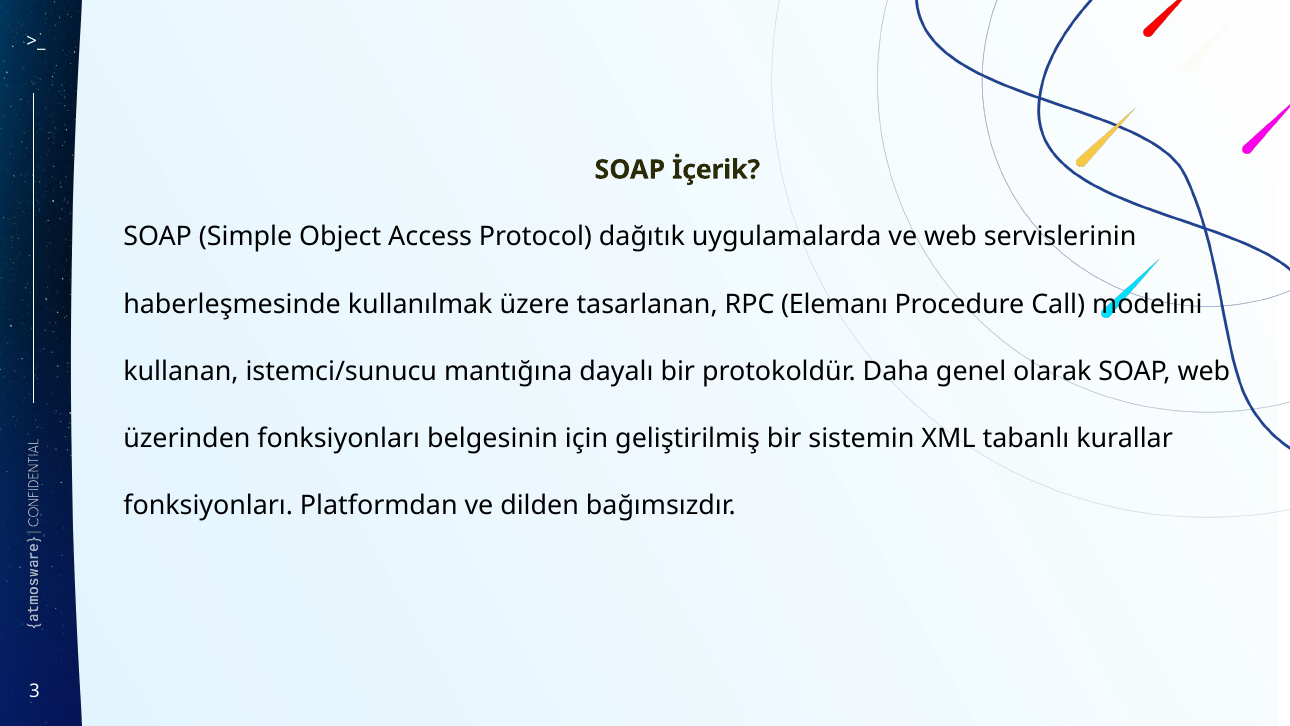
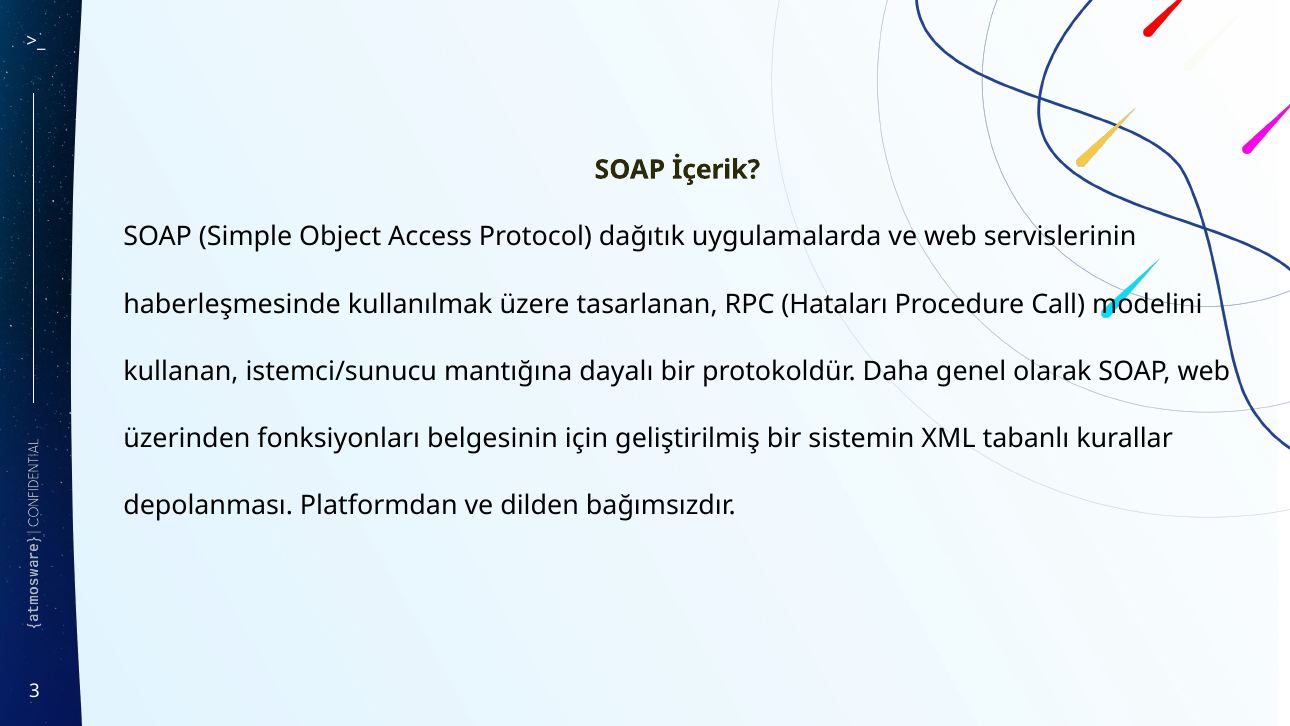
Elemanı: Elemanı -> Hataları (835, 304)
fonksiyonları: fonksiyonları -> depolanması (208, 506)
